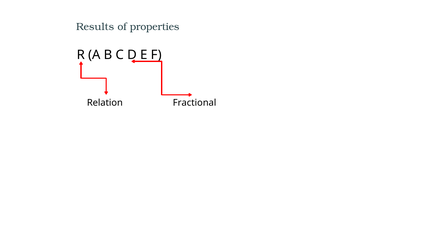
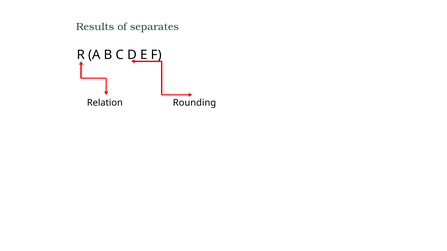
properties: properties -> separates (154, 27)
Fractional: Fractional -> Rounding (195, 103)
